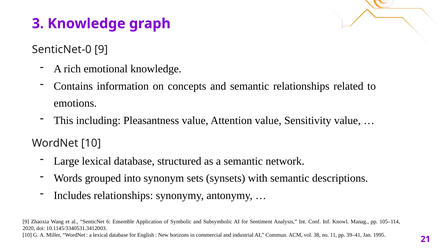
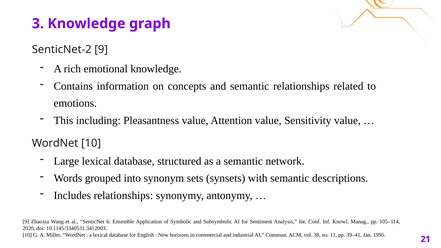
SenticNet-0: SenticNet-0 -> SenticNet-2 (62, 49)
